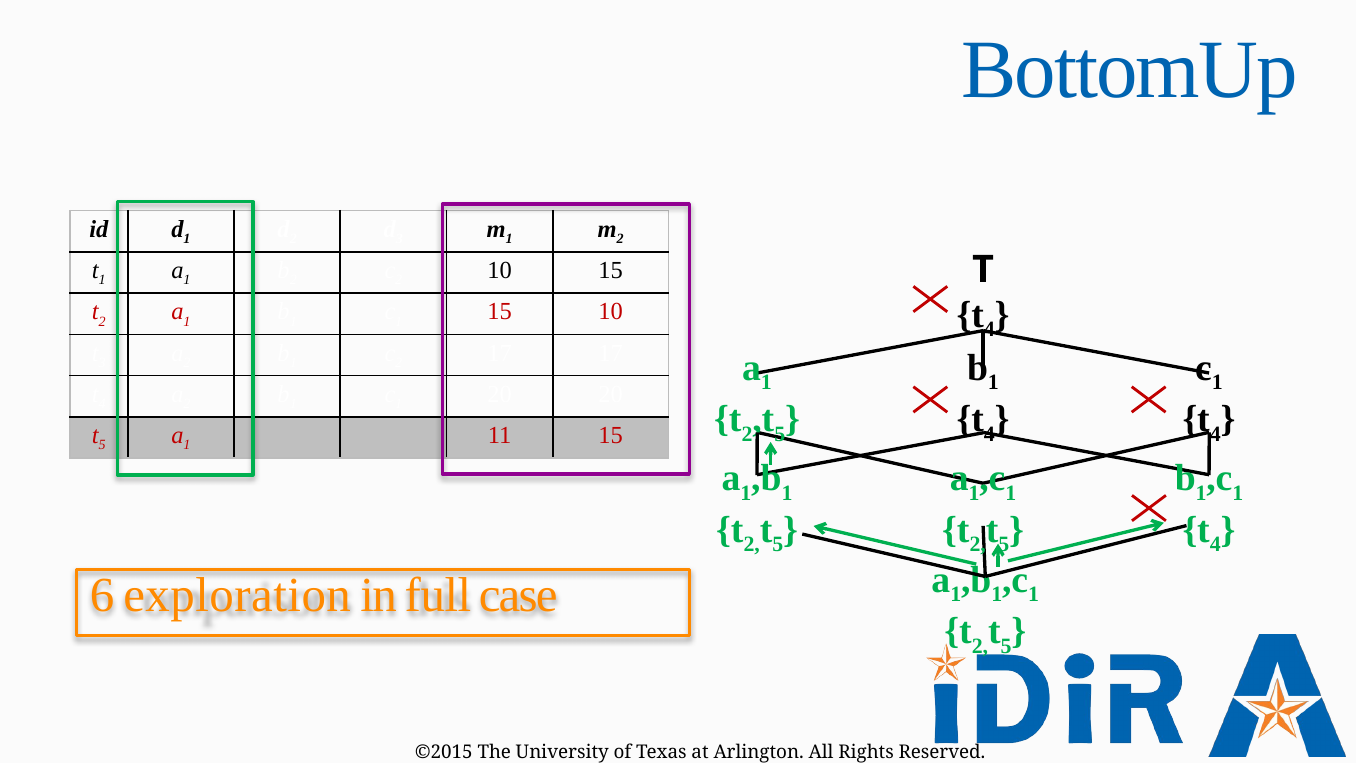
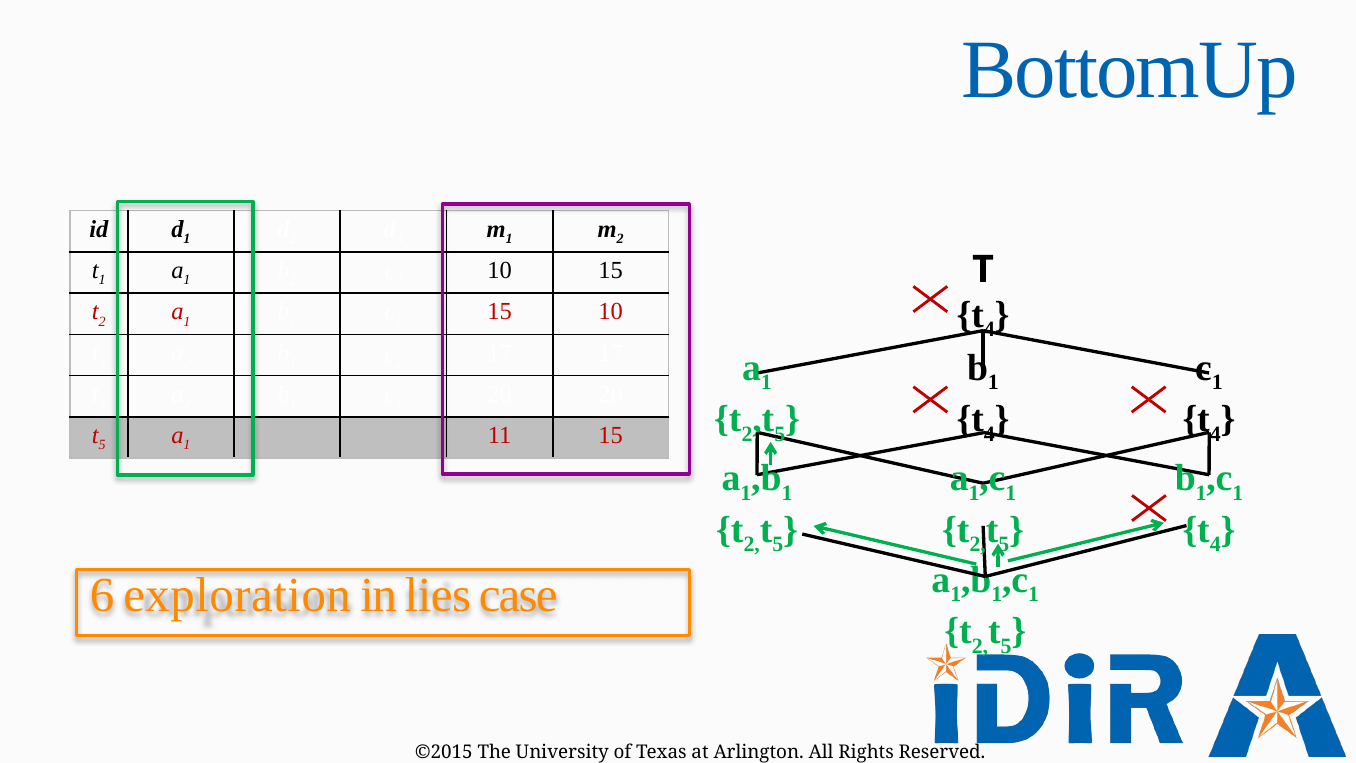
full: full -> lies (438, 595)
